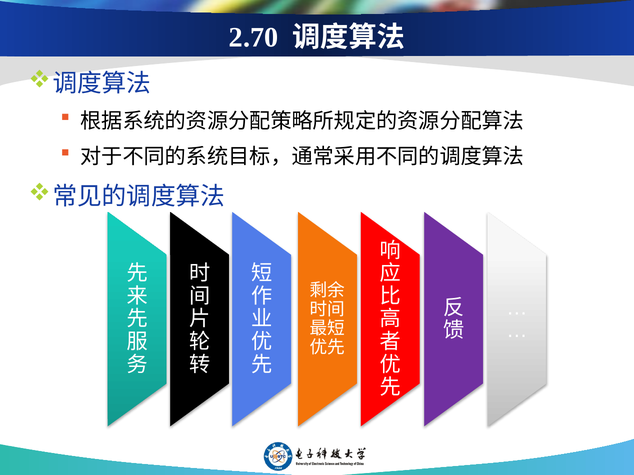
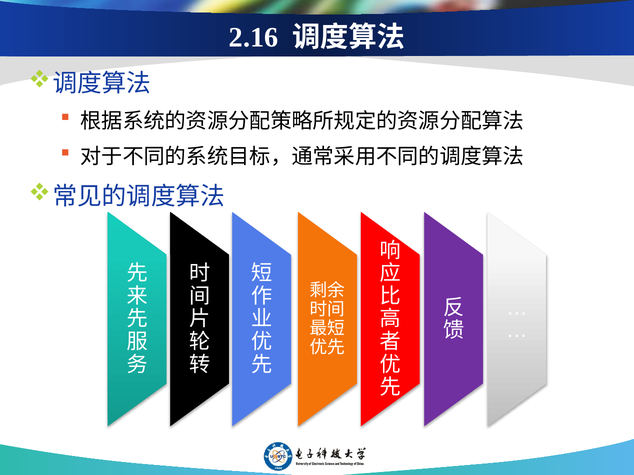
2.70: 2.70 -> 2.16 (254, 38)
